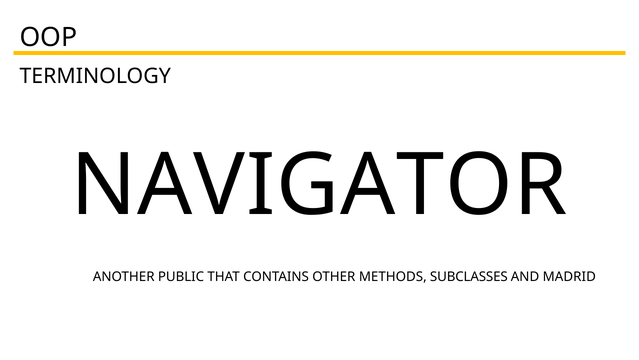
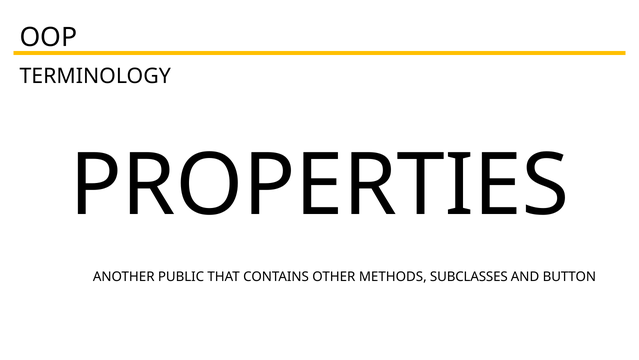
NAVIGATOR: NAVIGATOR -> PROPERTIES (320, 185)
MADRID: MADRID -> BUTTON (569, 277)
